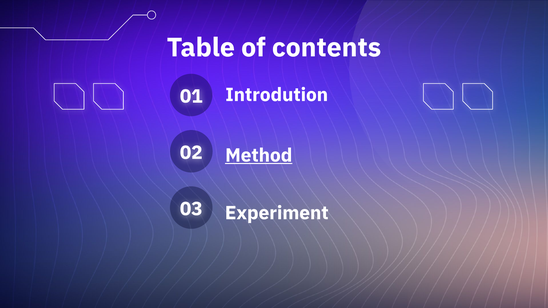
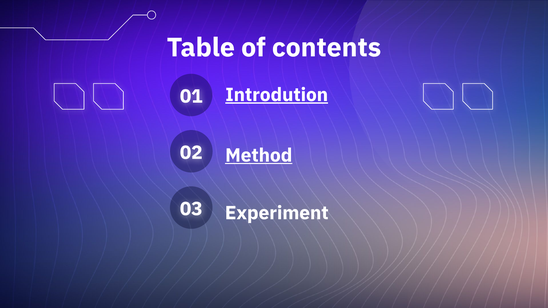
Introdution underline: none -> present (277, 95)
